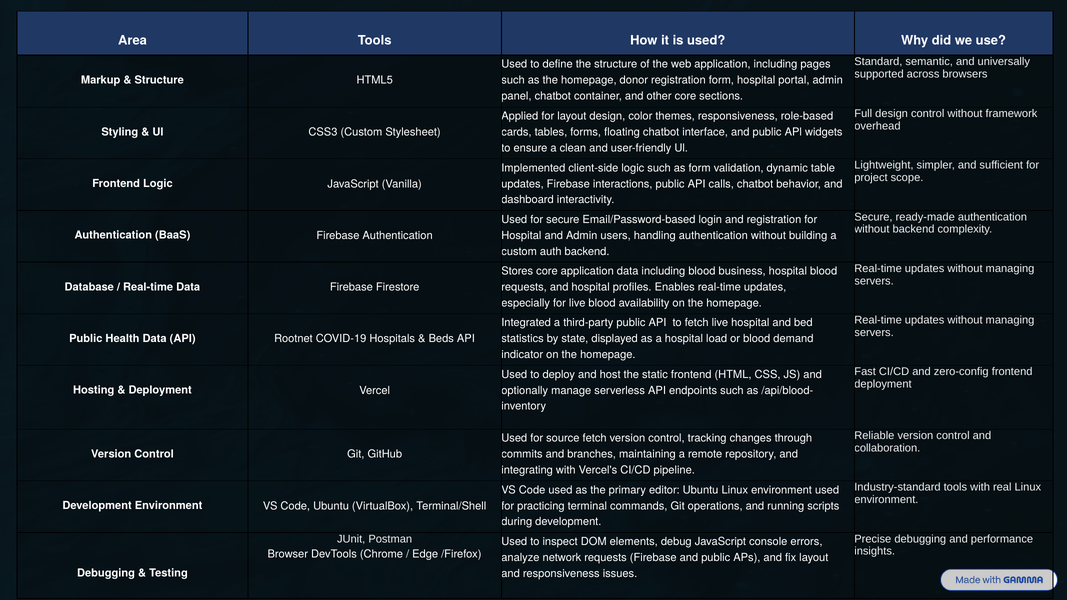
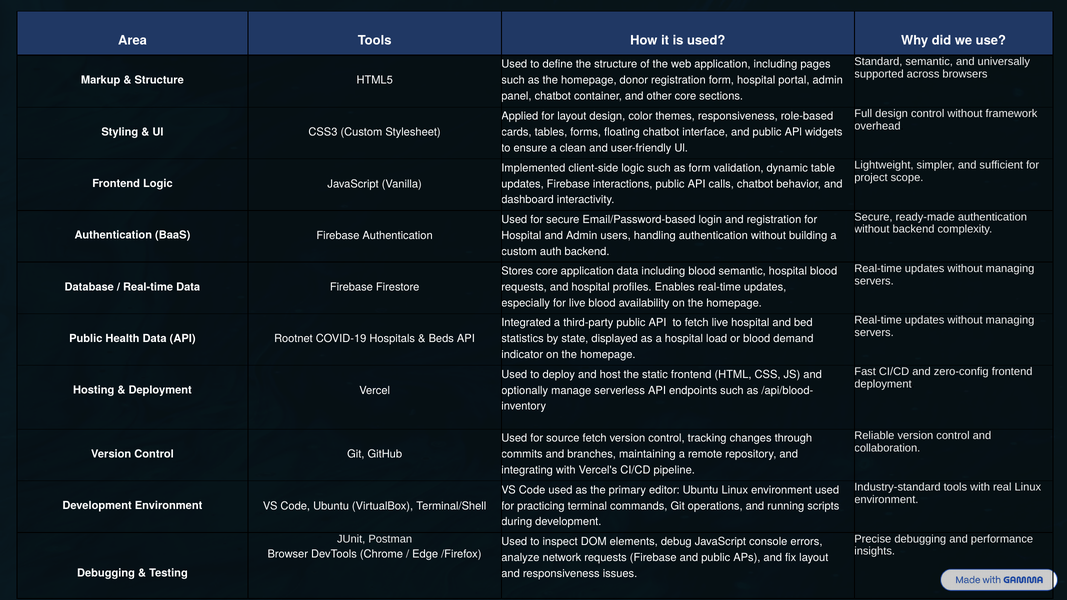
blood business: business -> semantic (742, 271)
